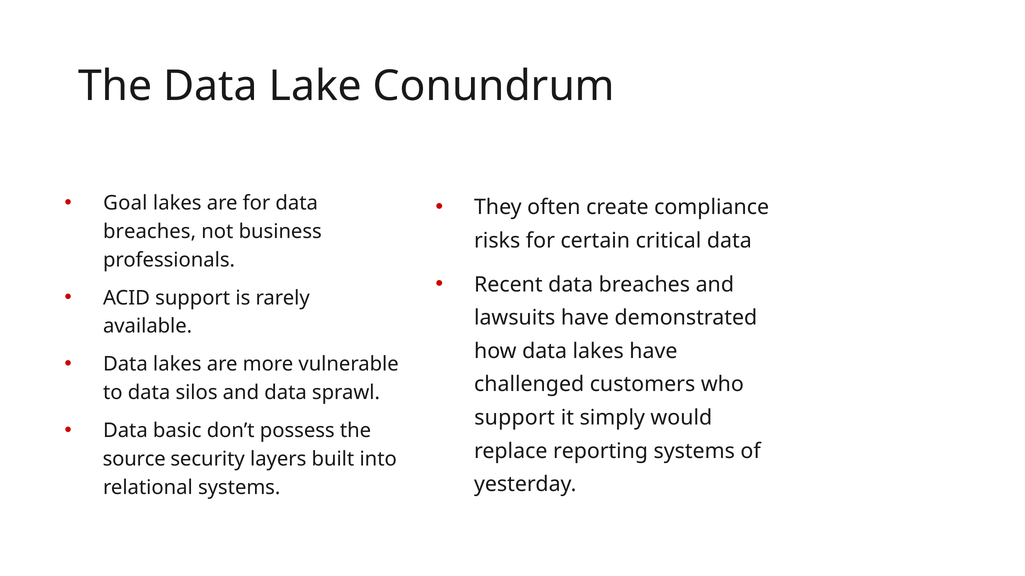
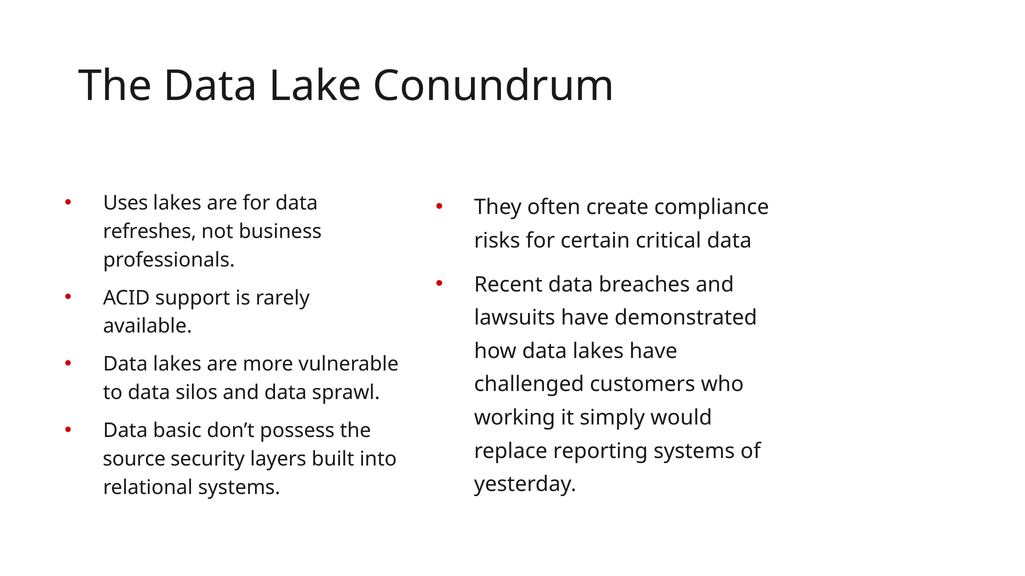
Goal: Goal -> Uses (126, 203)
breaches: breaches -> refreshes (150, 232)
support: support -> working (515, 418)
